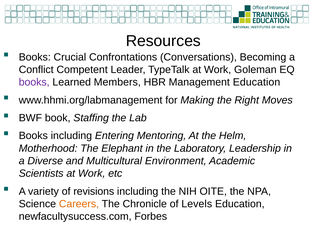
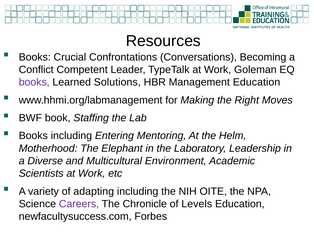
Members: Members -> Solutions (117, 82)
revisions: revisions -> adapting (94, 191)
Careers colour: orange -> purple (79, 204)
